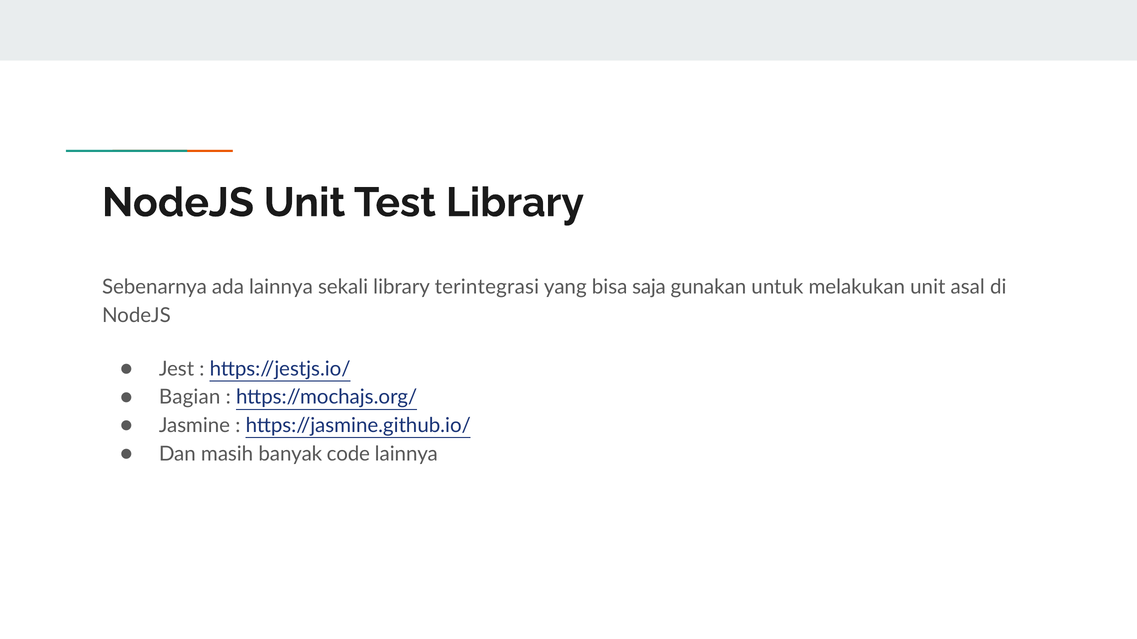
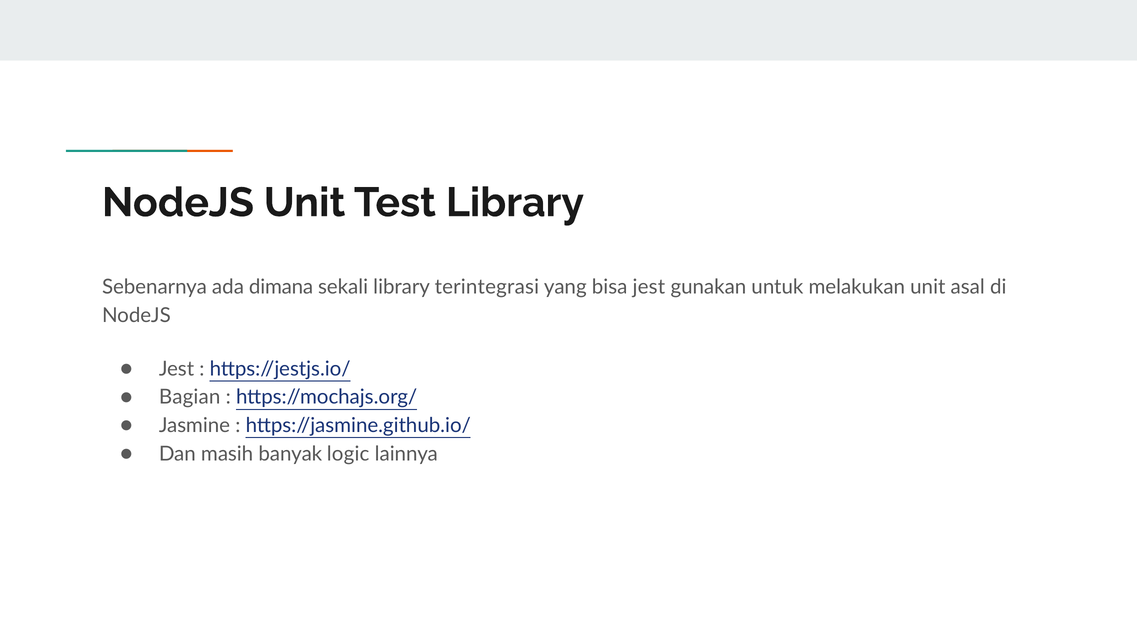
ada lainnya: lainnya -> dimana (281, 287)
bisa saja: saja -> jest (649, 287)
code: code -> logic (348, 454)
